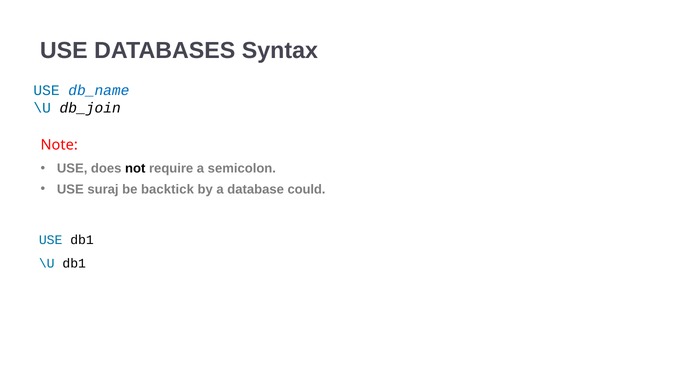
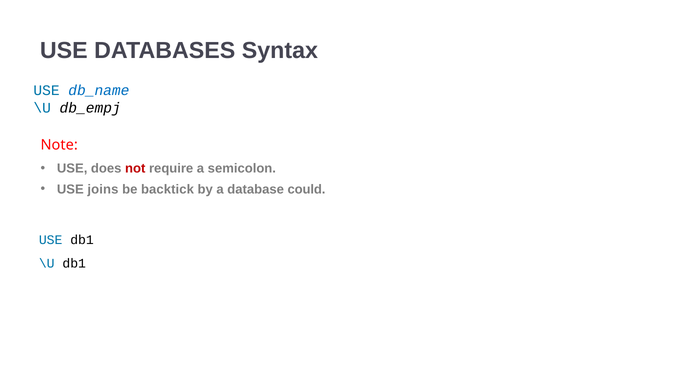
db_join: db_join -> db_empj (90, 108)
not colour: black -> red (135, 169)
suraj: suraj -> joins (103, 189)
